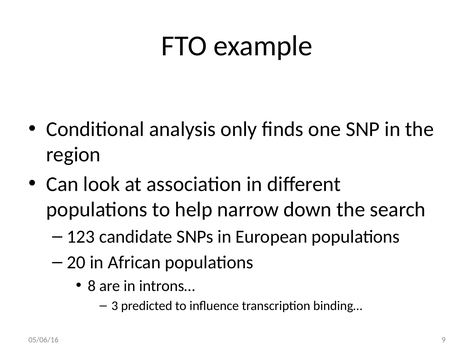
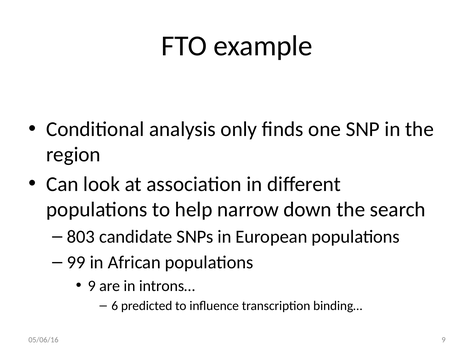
123: 123 -> 803 (81, 236)
20: 20 -> 99 (76, 262)
8: 8 -> 9 (92, 286)
3: 3 -> 6 (115, 305)
